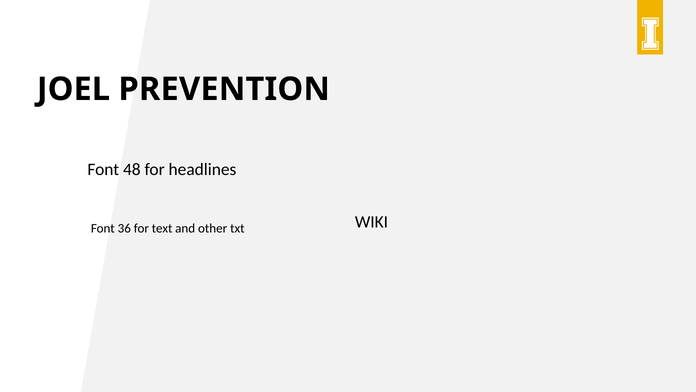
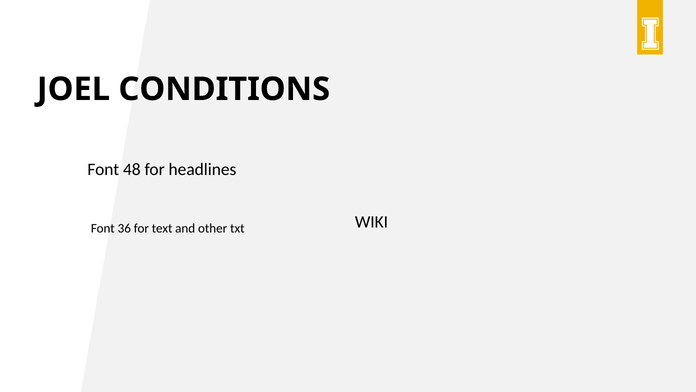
PREVENTION: PREVENTION -> CONDITIONS (224, 89)
